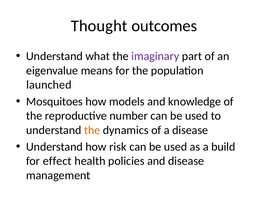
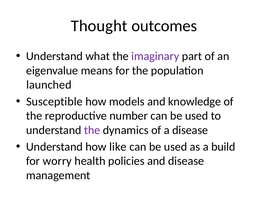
Mosquitoes: Mosquitoes -> Susceptible (54, 101)
the colour: orange -> purple (92, 130)
risk: risk -> like (118, 147)
effect: effect -> worry (57, 161)
